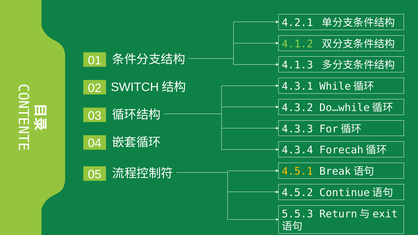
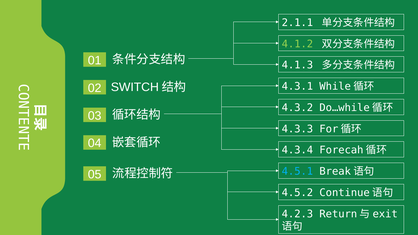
4.2.1: 4.2.1 -> 2.1.1 (297, 23)
4.5.1 colour: yellow -> light blue (297, 172)
5.5.3: 5.5.3 -> 4.2.3 (297, 214)
